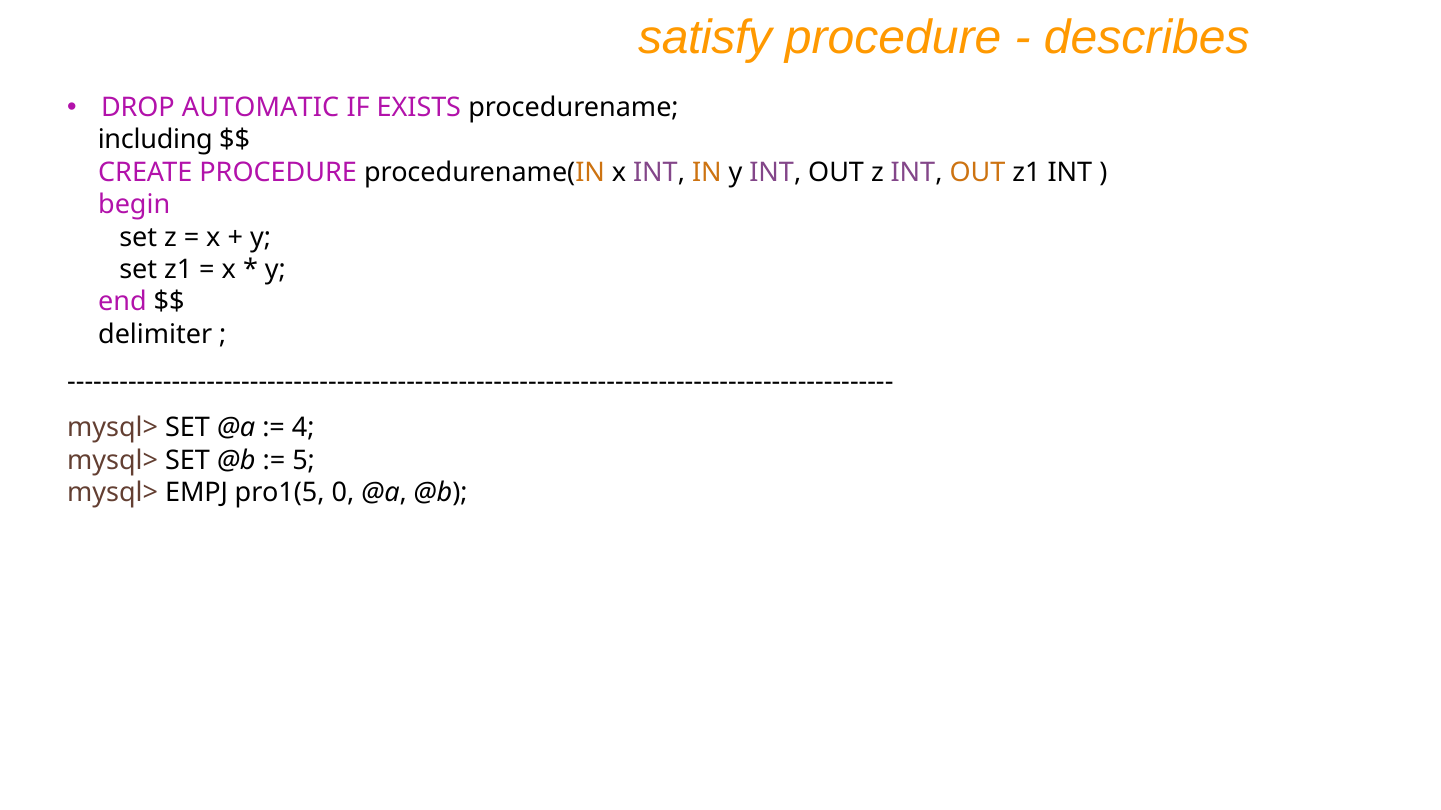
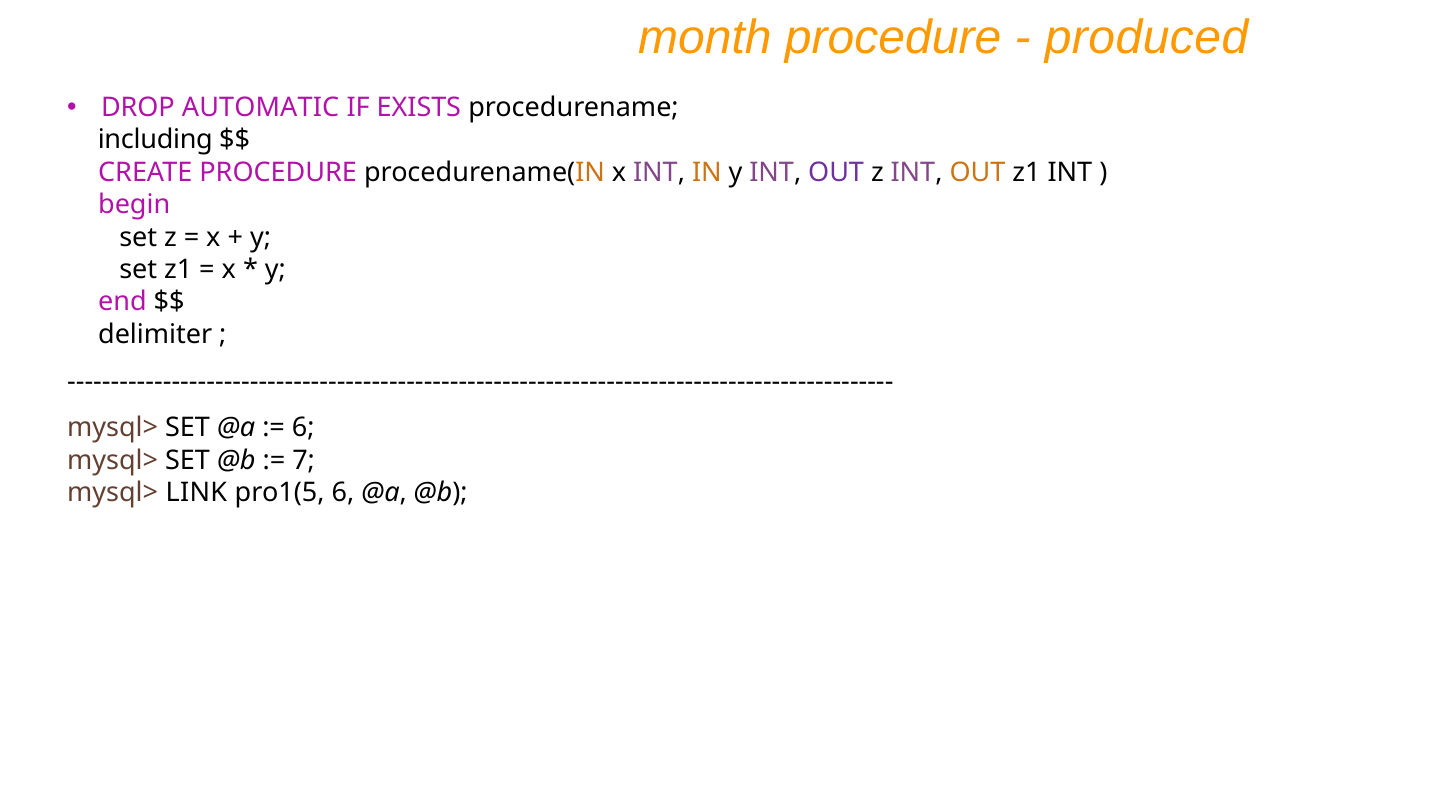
satisfy: satisfy -> month (705, 38)
describes: describes -> produced (1147, 38)
OUT colour: black -> purple (836, 172)
4: 4 -> 6 (303, 428)
5: 5 -> 7 (304, 461)
EMPJ: EMPJ -> LINK (196, 493)
pro1(5 0: 0 -> 6 (343, 493)
